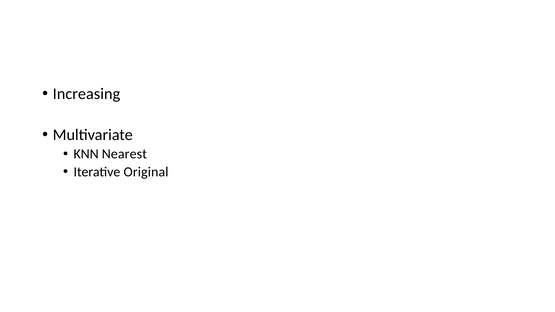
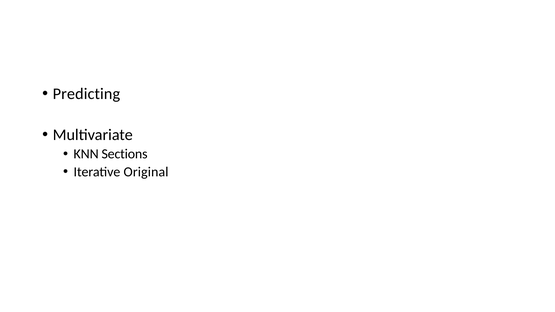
Increasing: Increasing -> Predicting (86, 94)
Nearest: Nearest -> Sections (125, 154)
